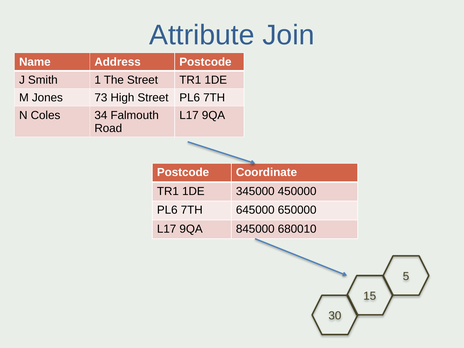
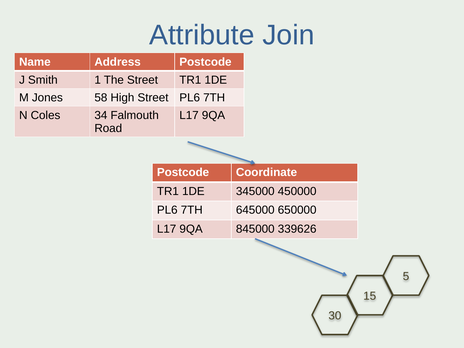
73: 73 -> 58 (101, 98)
680010: 680010 -> 339626 (297, 229)
